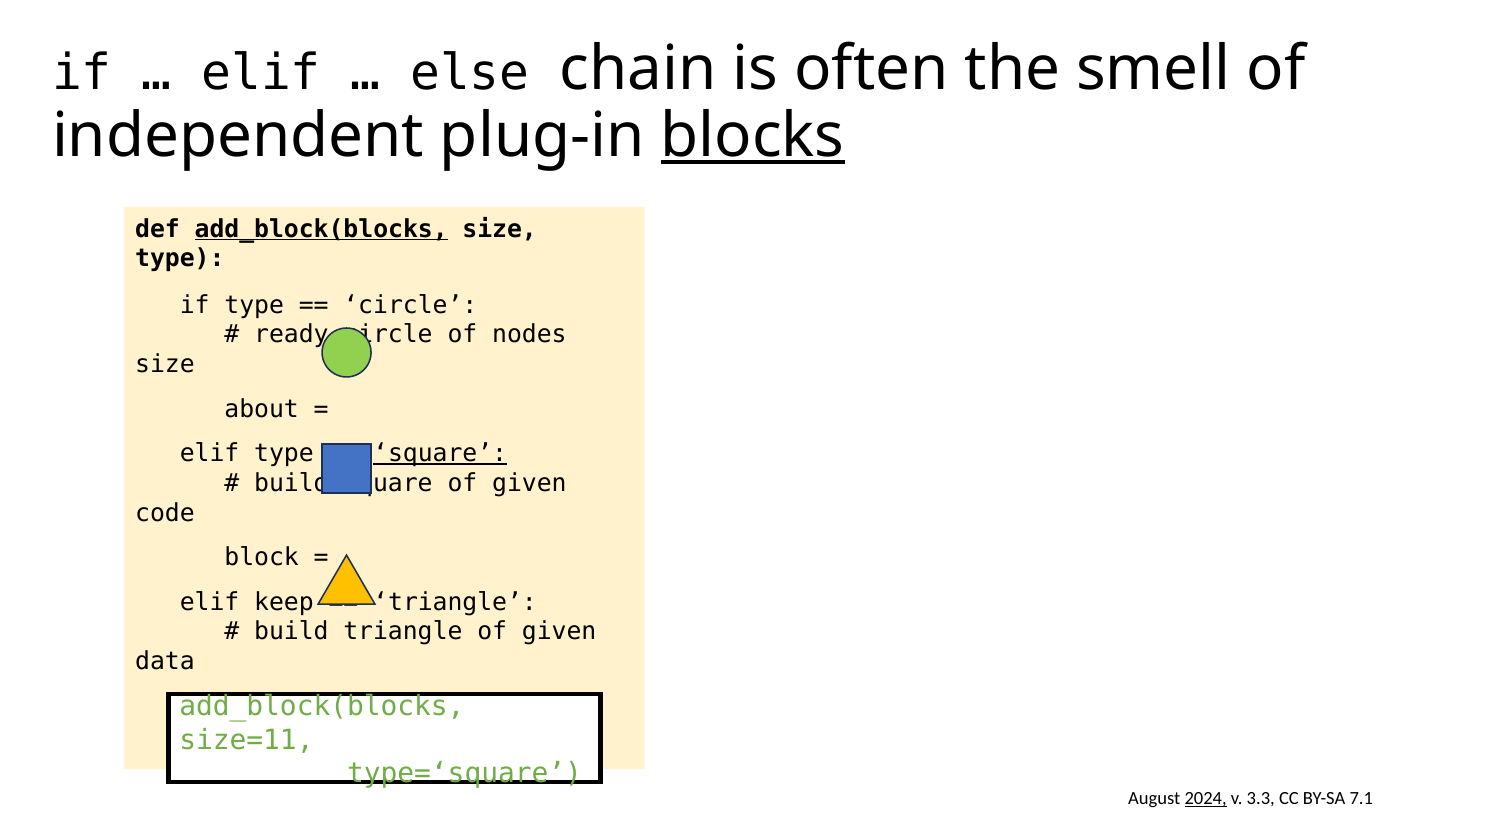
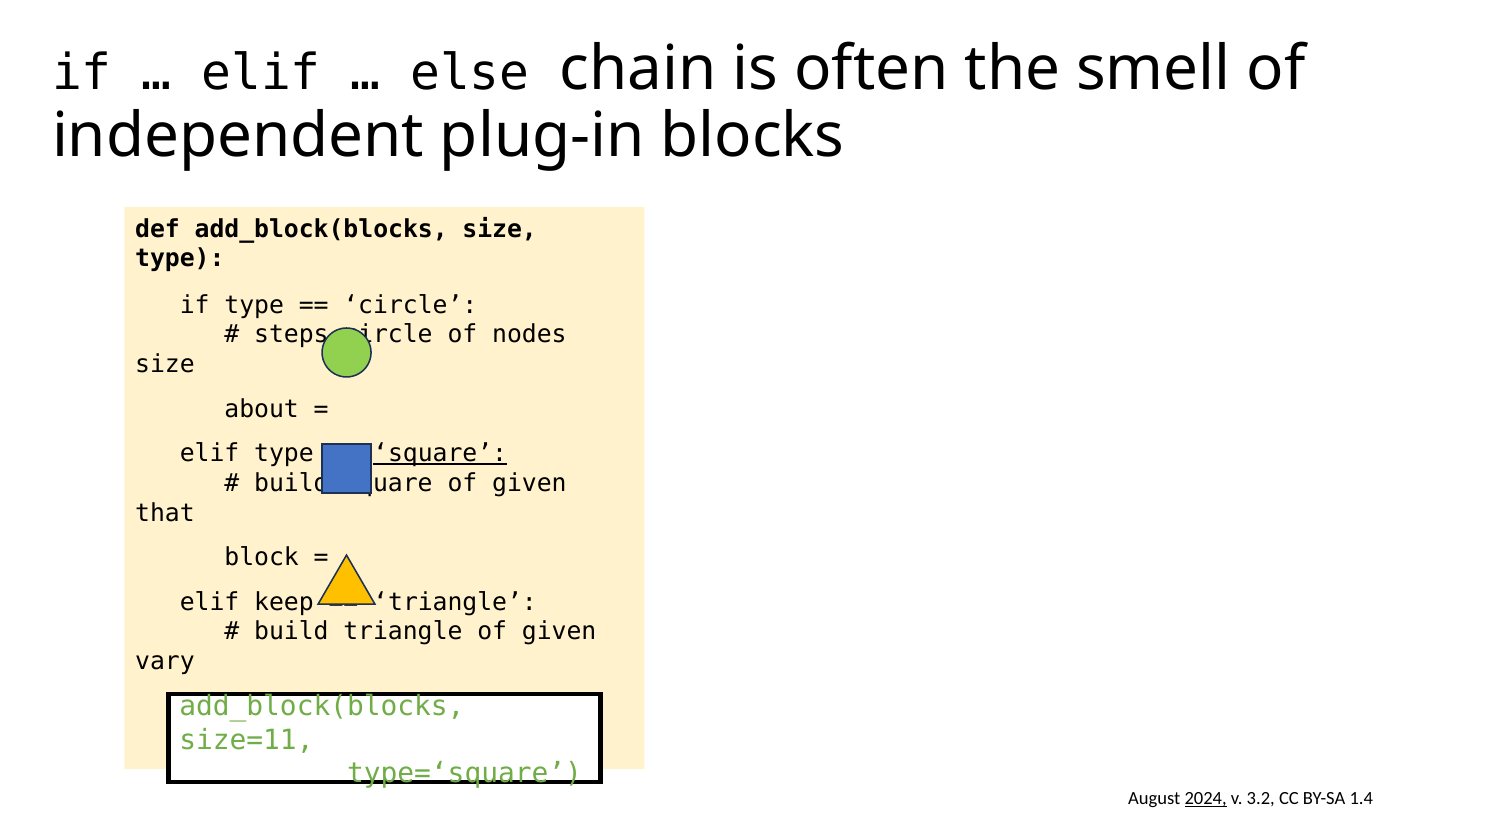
blocks underline: present -> none (753, 136)
add_block(blocks underline: present -> none (321, 229)
ready: ready -> steps (291, 335)
code: code -> that (165, 513)
data: data -> vary (165, 662)
3.3: 3.3 -> 3.2 (1261, 799)
7.1: 7.1 -> 1.4 (1361, 799)
